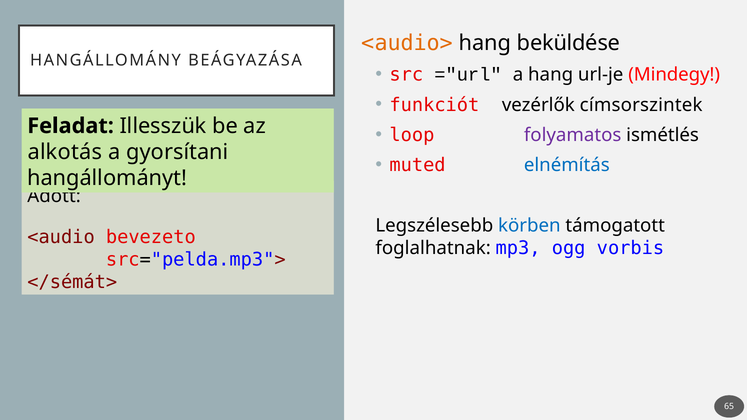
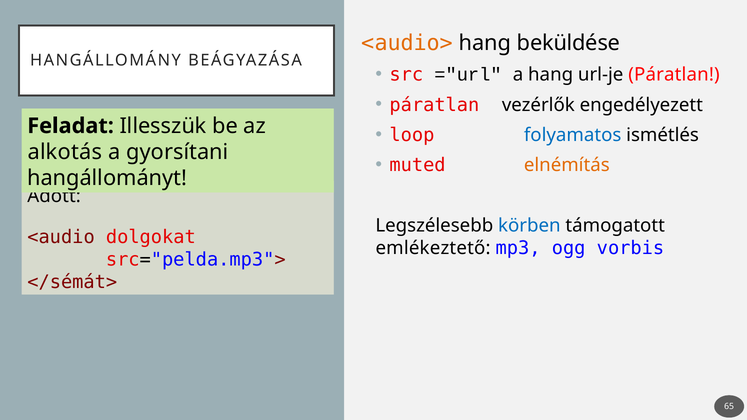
url-je Mindegy: Mindegy -> Páratlan (674, 75)
funkciót: funkciót -> páratlan (434, 105)
címsorszintek: címsorszintek -> engedélyezett (641, 105)
folyamatos colour: purple -> blue (573, 135)
elnémítás colour: blue -> orange (567, 165)
bevezeto: bevezeto -> dolgokat (151, 237)
foglalhatnak: foglalhatnak -> emlékeztető (433, 248)
